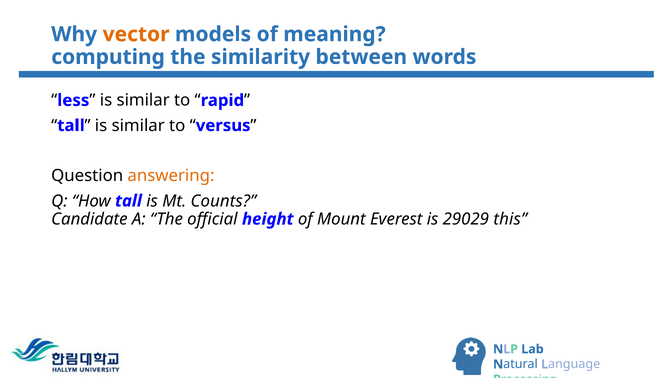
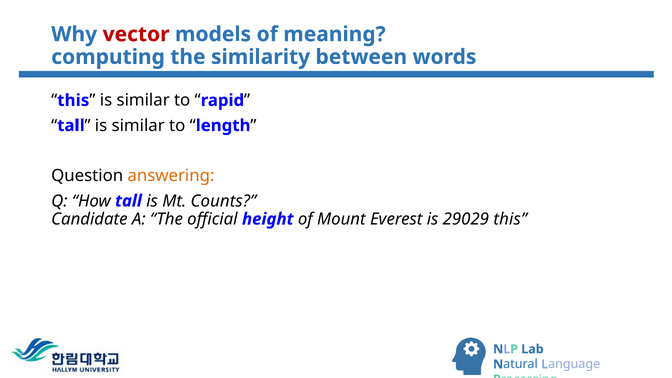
vector colour: orange -> red (136, 34)
less: less -> this (73, 100)
versus: versus -> length (223, 126)
